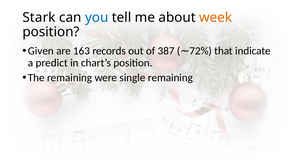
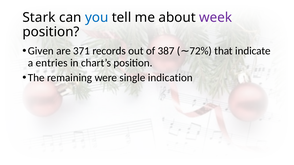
week colour: orange -> purple (216, 17)
163: 163 -> 371 (82, 51)
predict: predict -> entries (52, 63)
single remaining: remaining -> indication (170, 78)
